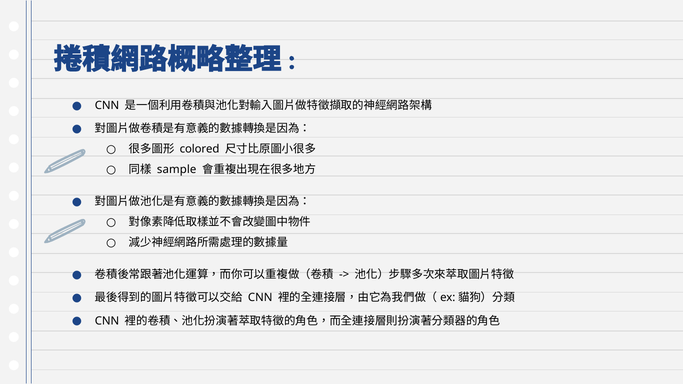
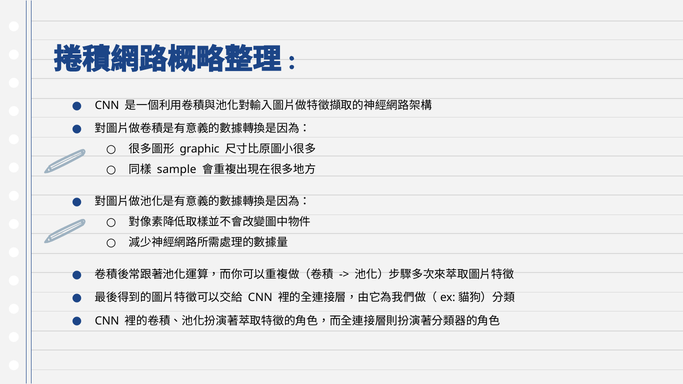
colored: colored -> graphic (200, 149)
